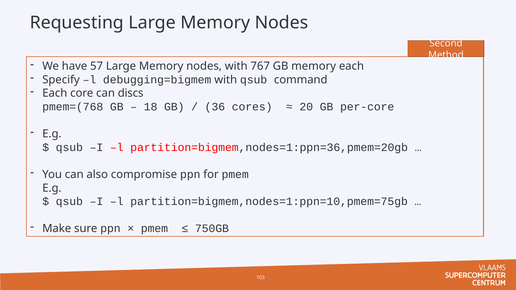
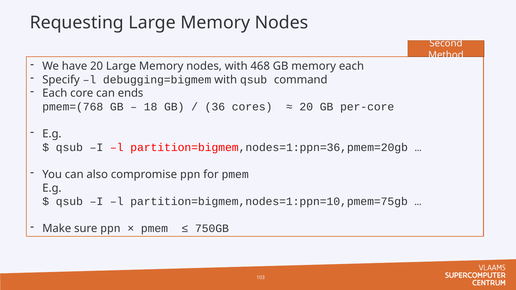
have 57: 57 -> 20 (97, 66)
767: 767 -> 468 (260, 66)
discs: discs -> ends (131, 93)
